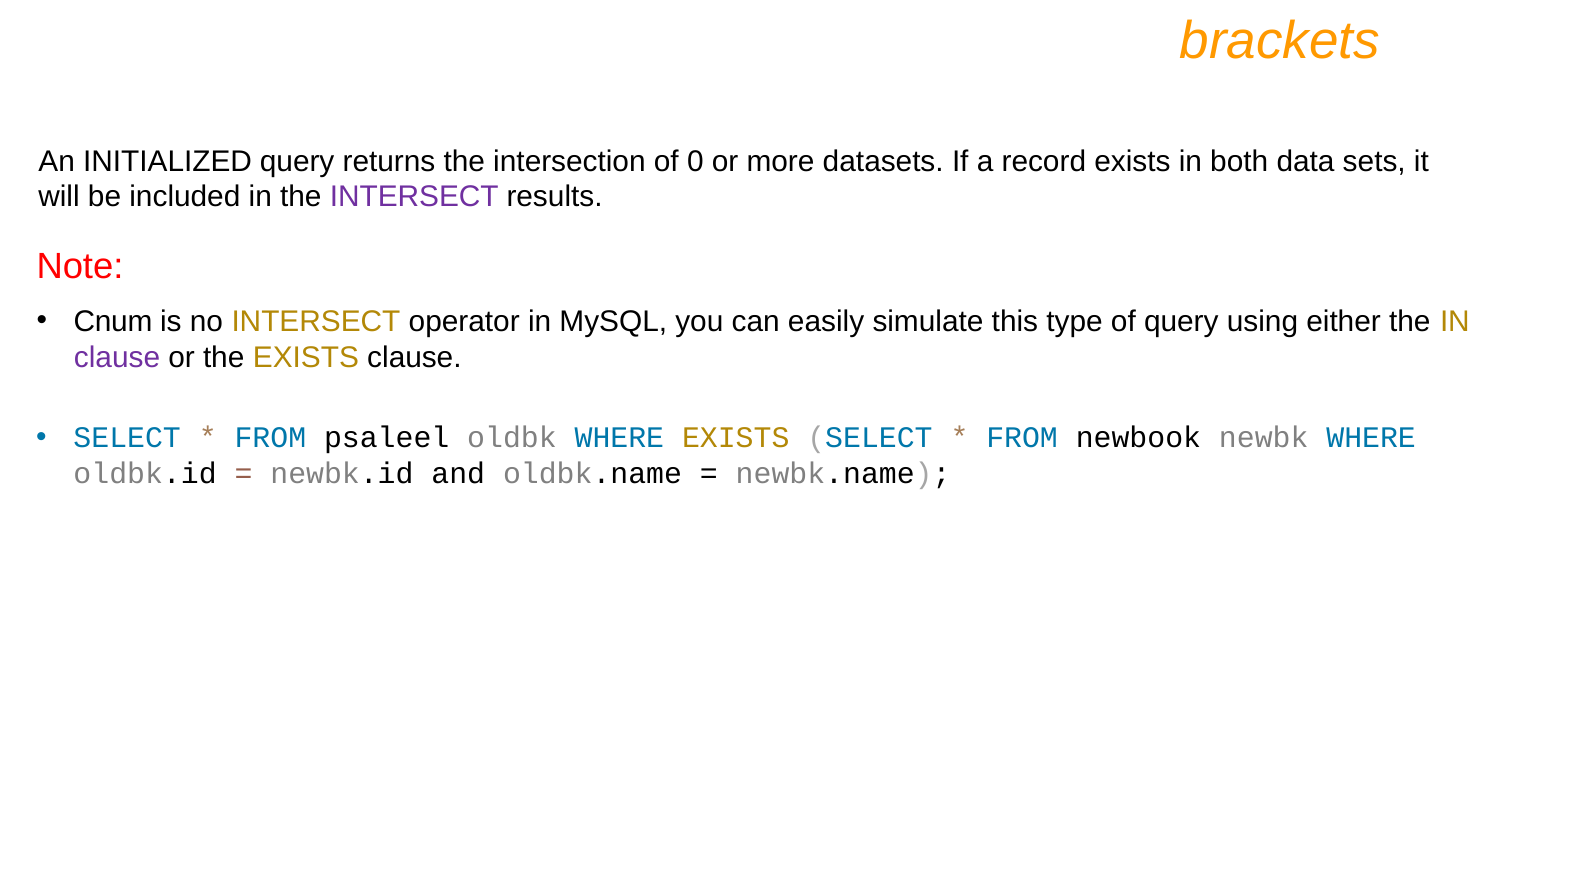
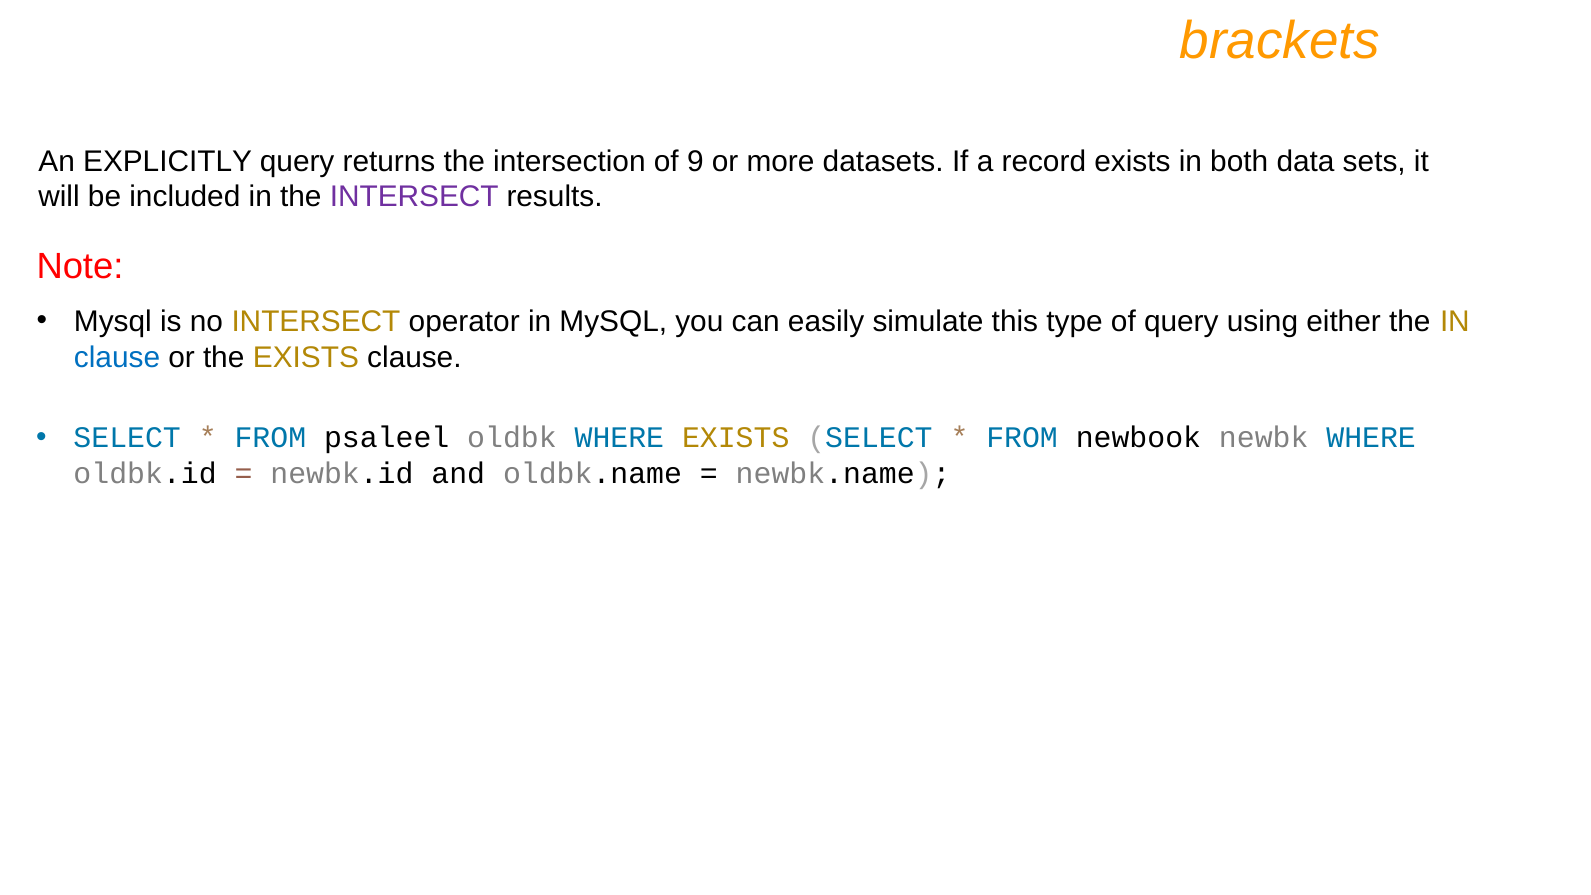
INITIALIZED: INITIALIZED -> EXPLICITLY (168, 161)
0: 0 -> 9 (695, 161)
Cnum: Cnum -> Mysql (113, 321)
clause colour: purple -> blue (117, 357)
